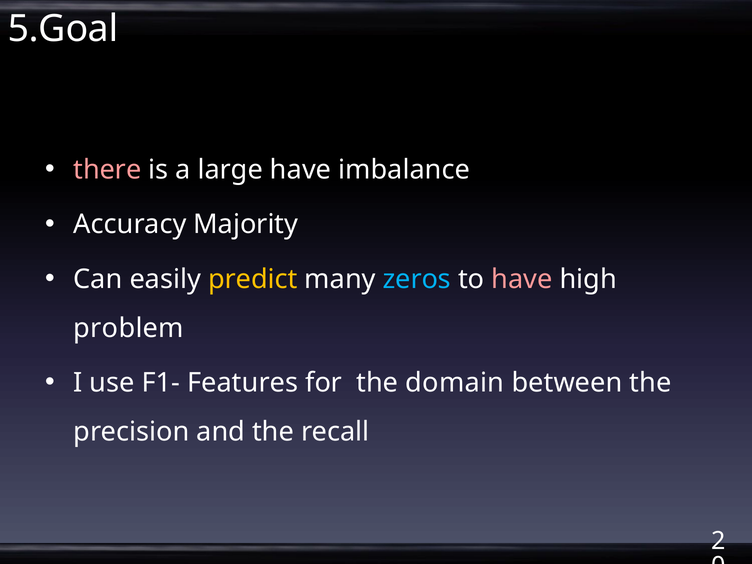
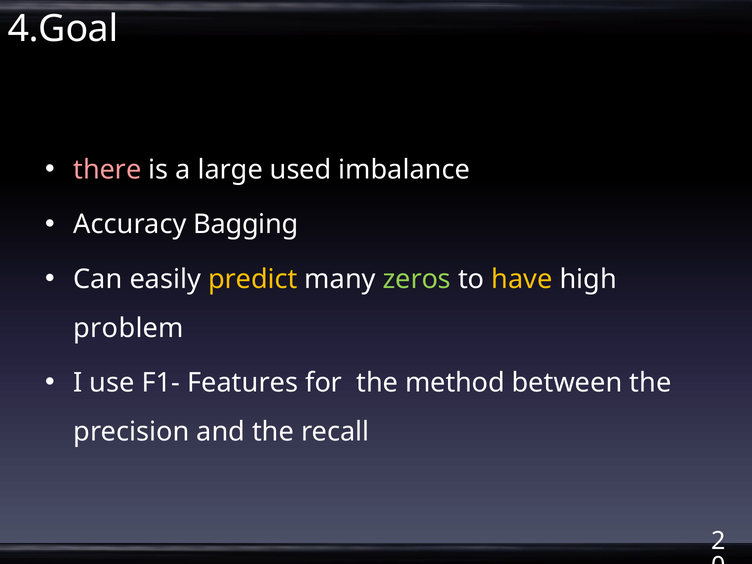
5.Goal: 5.Goal -> 4.Goal (63, 29)
large have: have -> used (301, 170)
Accuracy Majority: Majority -> Bagging (246, 225)
zeros colour: light blue -> light green (417, 279)
have colour: pink -> yellow (522, 279)
the domain: domain -> method (455, 383)
